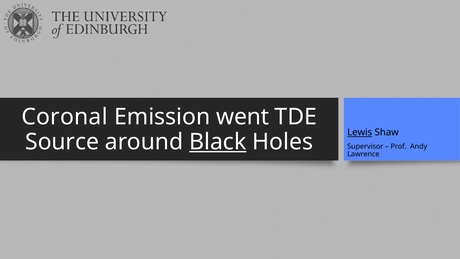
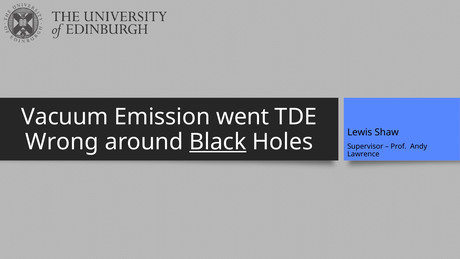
Coronal: Coronal -> Vacuum (65, 117)
Lewis underline: present -> none (360, 132)
Source: Source -> Wrong (62, 142)
